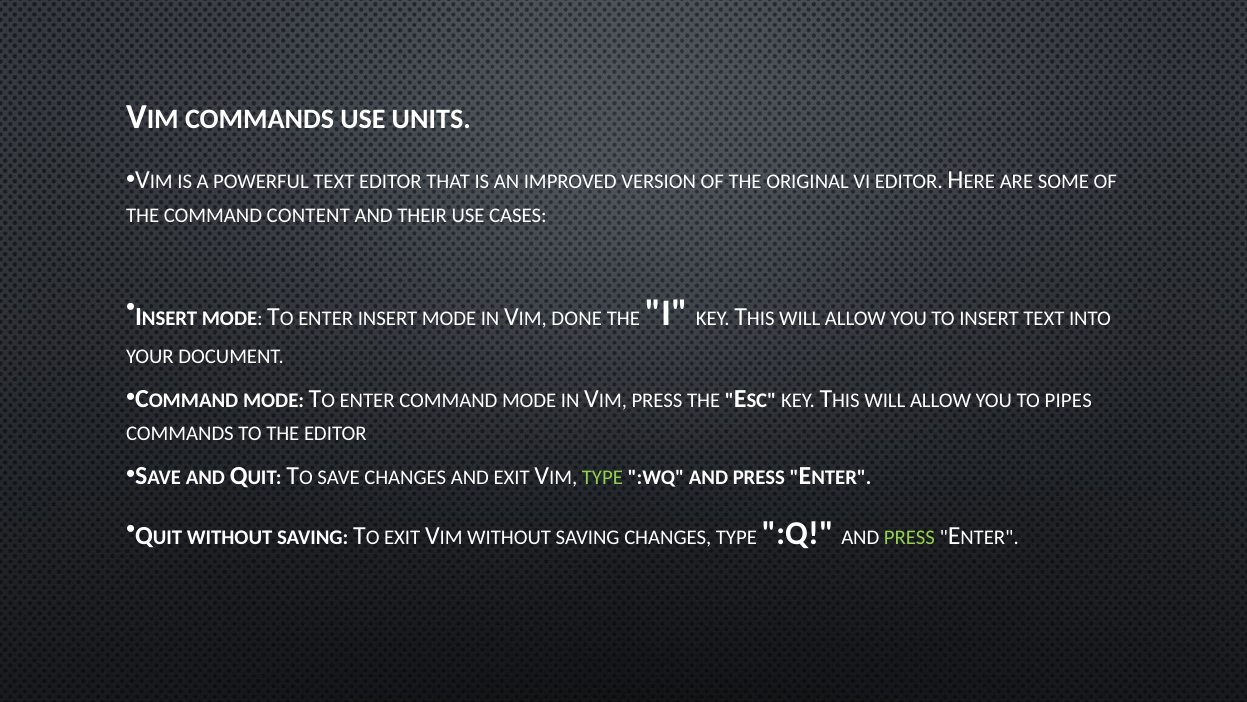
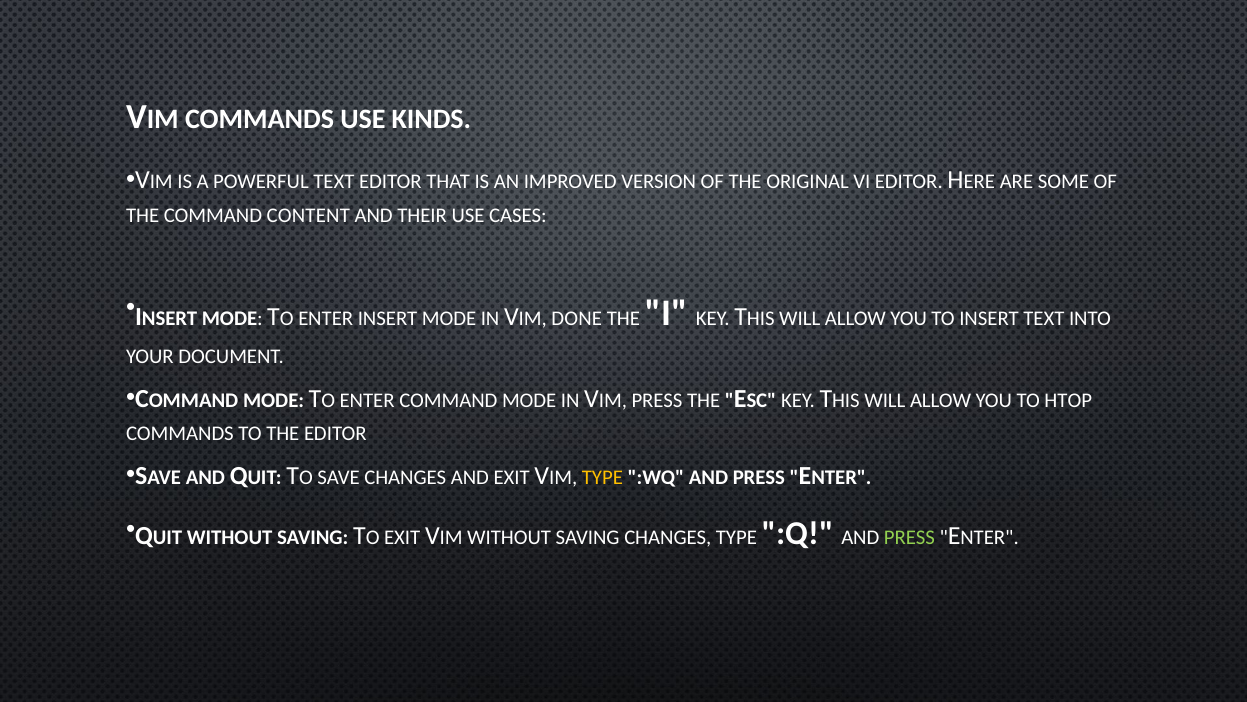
UNITS: UNITS -> KINDS (431, 119)
PIPES: PIPES -> HTOP (1068, 400)
TYPE colour: light green -> yellow (602, 477)
